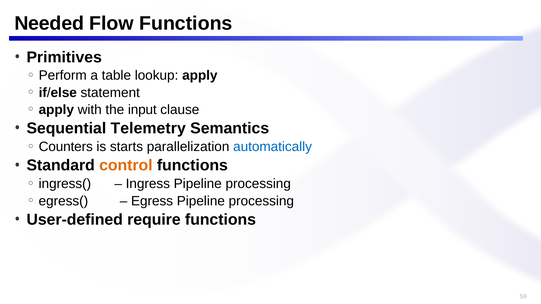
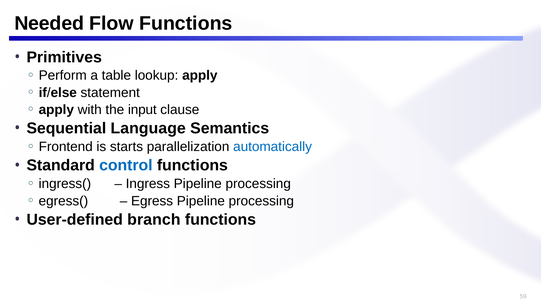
Telemetry: Telemetry -> Language (148, 128)
Counters: Counters -> Frontend (66, 147)
control colour: orange -> blue (126, 166)
require: require -> branch (154, 220)
